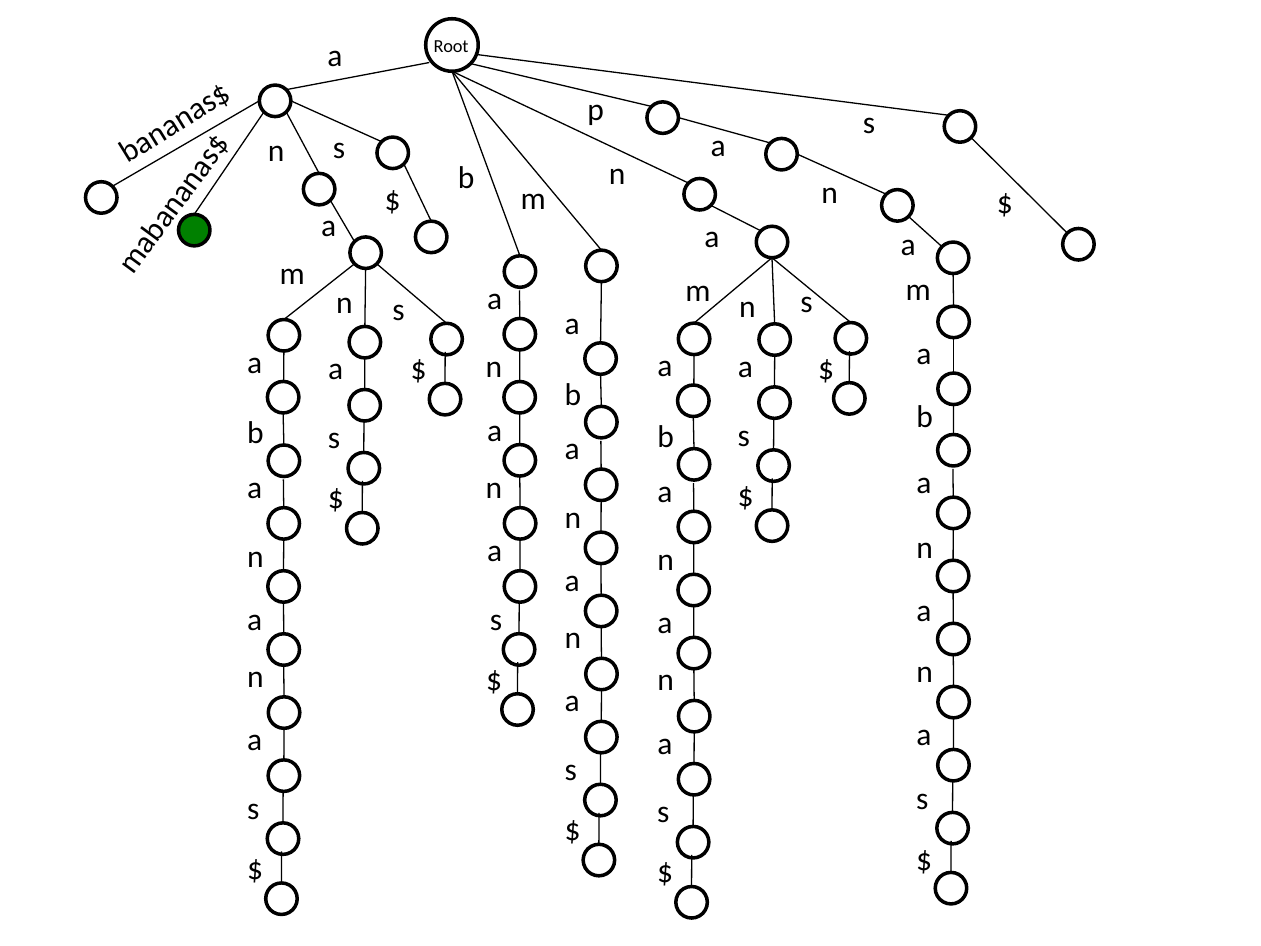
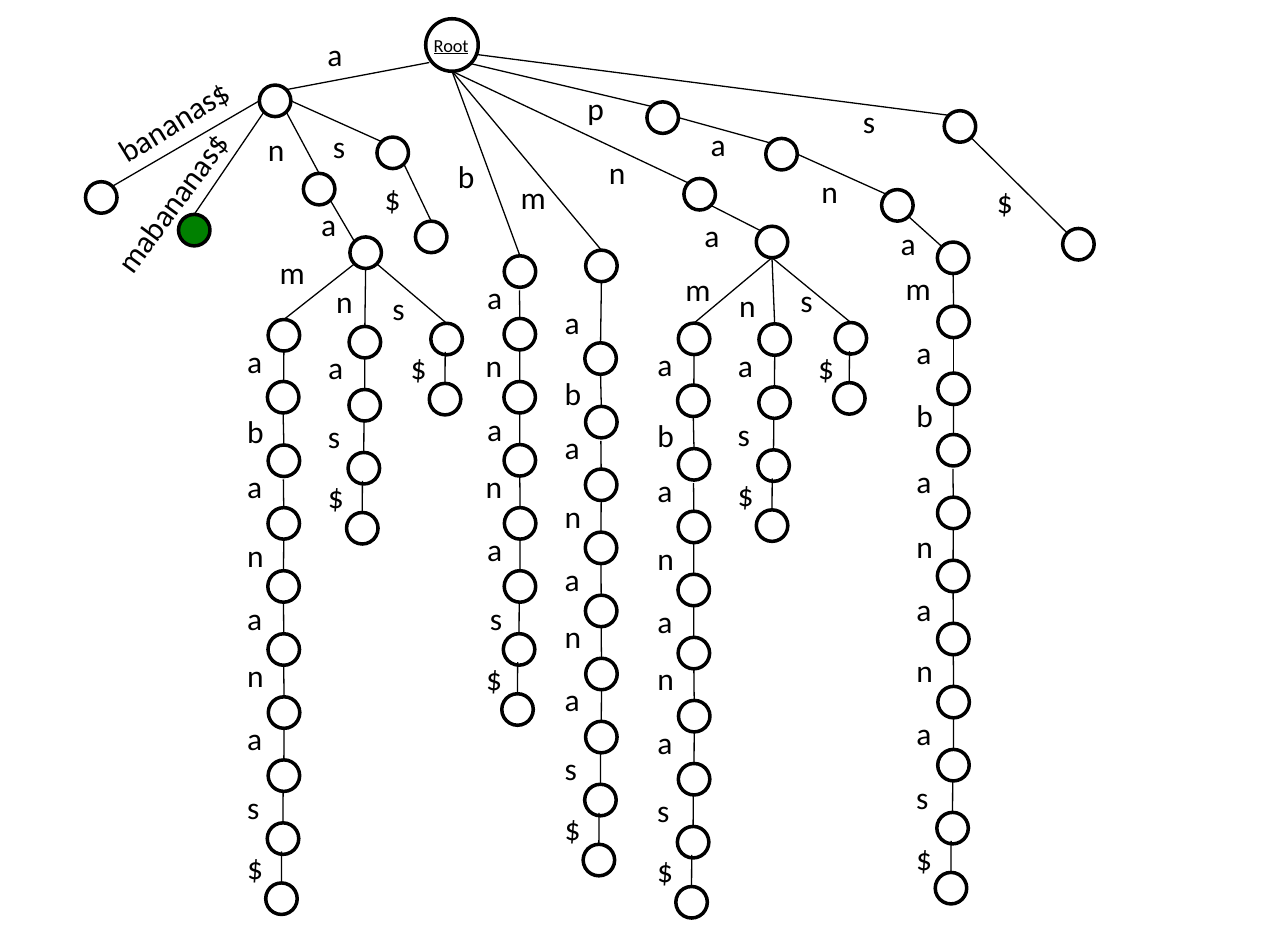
Root underline: none -> present (451, 46)
